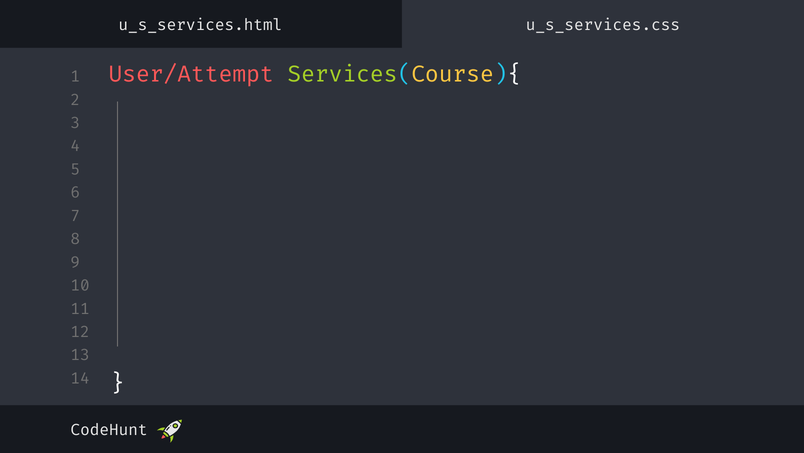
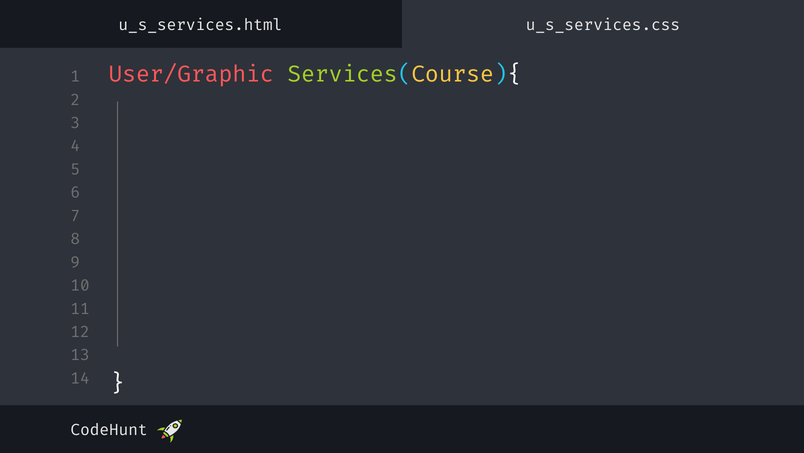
User/Attempt: User/Attempt -> User/Graphic (191, 74)
